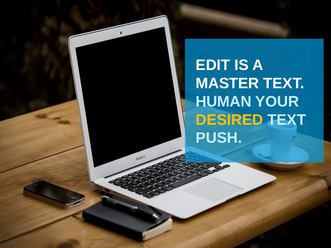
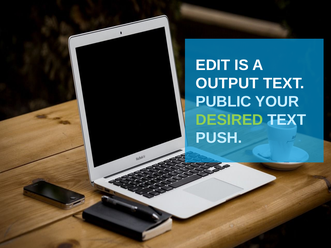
MASTER: MASTER -> OUTPUT (227, 83)
HUMAN: HUMAN -> PUBLIC (224, 102)
DESIRED colour: yellow -> light green (229, 120)
